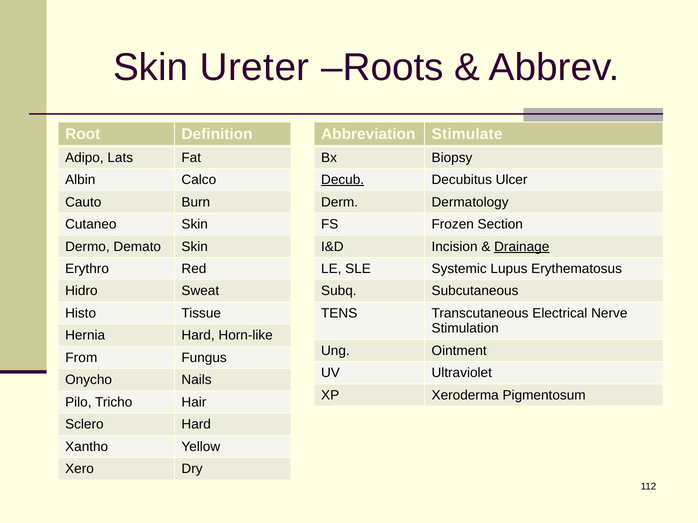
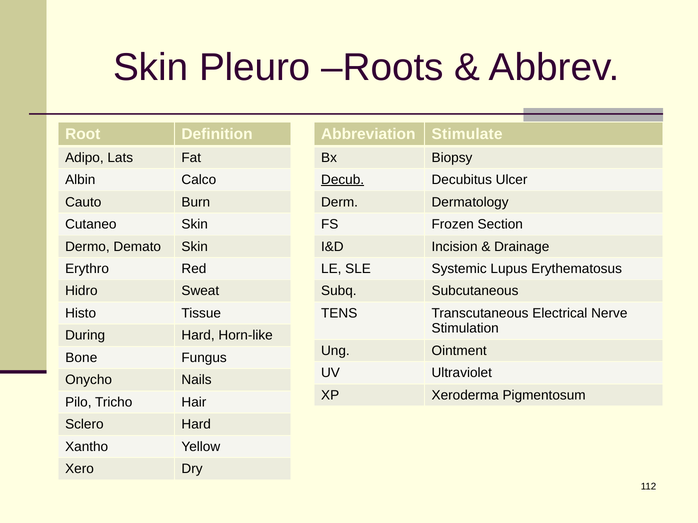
Ureter: Ureter -> Pleuro (255, 68)
Drainage underline: present -> none (522, 247)
Hernia: Hernia -> During (85, 336)
From: From -> Bone (81, 358)
